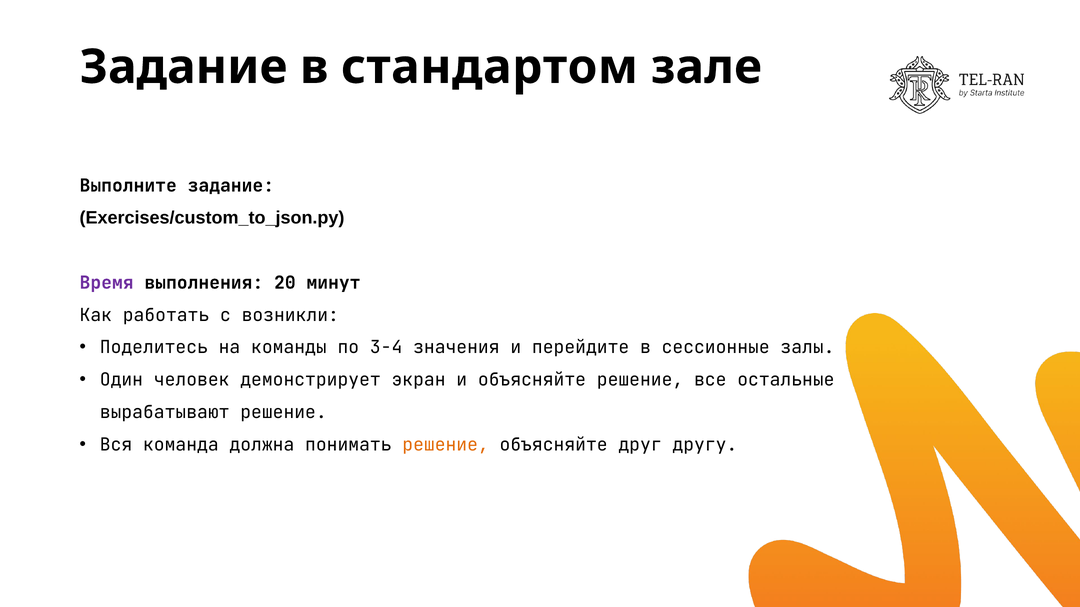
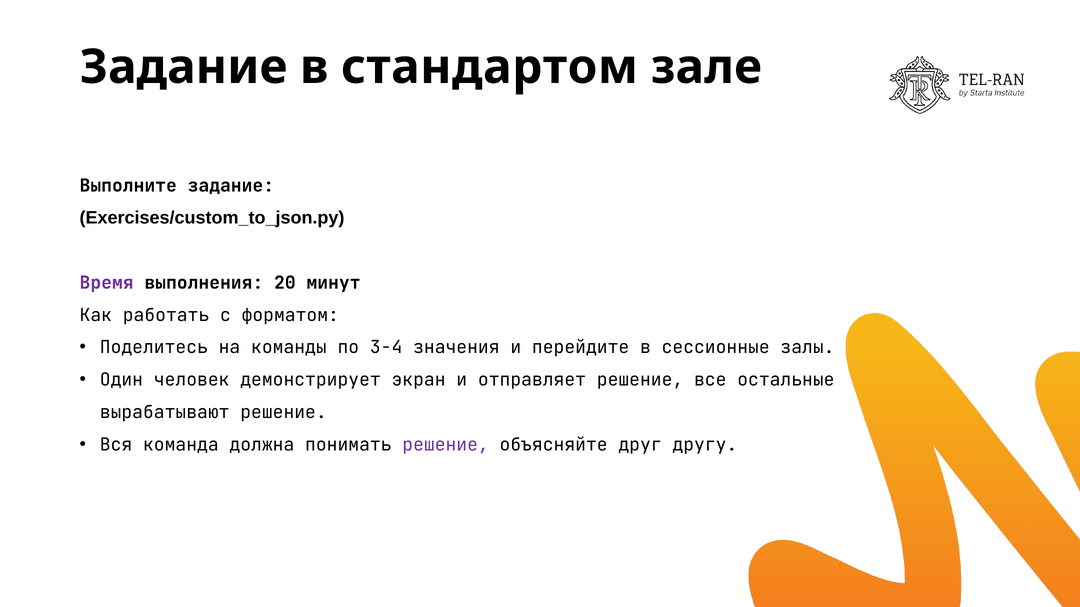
возникли: возникли -> форматом (290, 315)
и объясняйте: объясняйте -> отправляет (532, 380)
решение colour: orange -> purple (446, 445)
